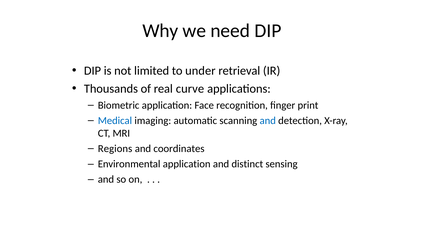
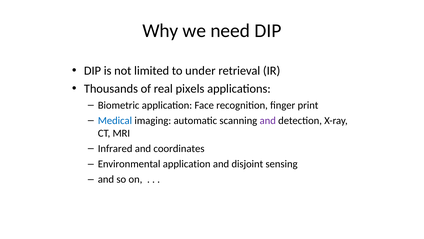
curve: curve -> pixels (190, 89)
and colour: blue -> purple (268, 120)
Regions: Regions -> Infrared (115, 148)
distinct: distinct -> disjoint (247, 164)
